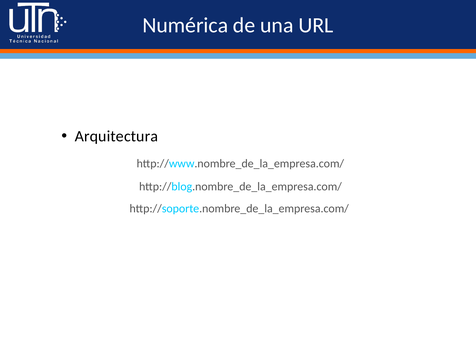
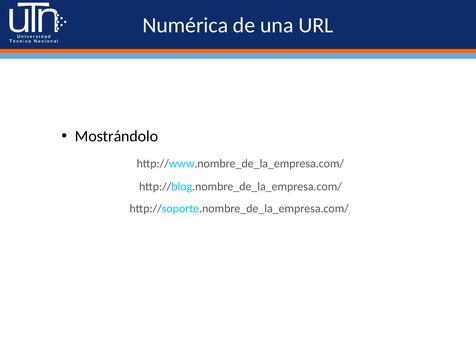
Arquitectura: Arquitectura -> Mostrándolo (117, 136)
